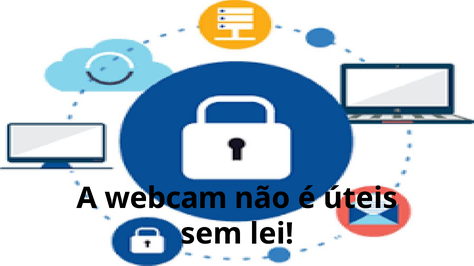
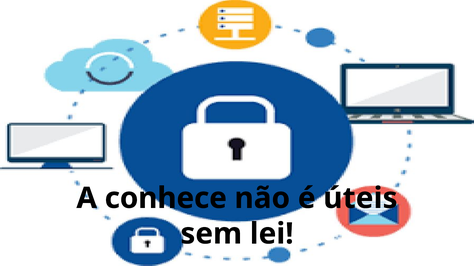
webcam: webcam -> conhece (166, 199)
